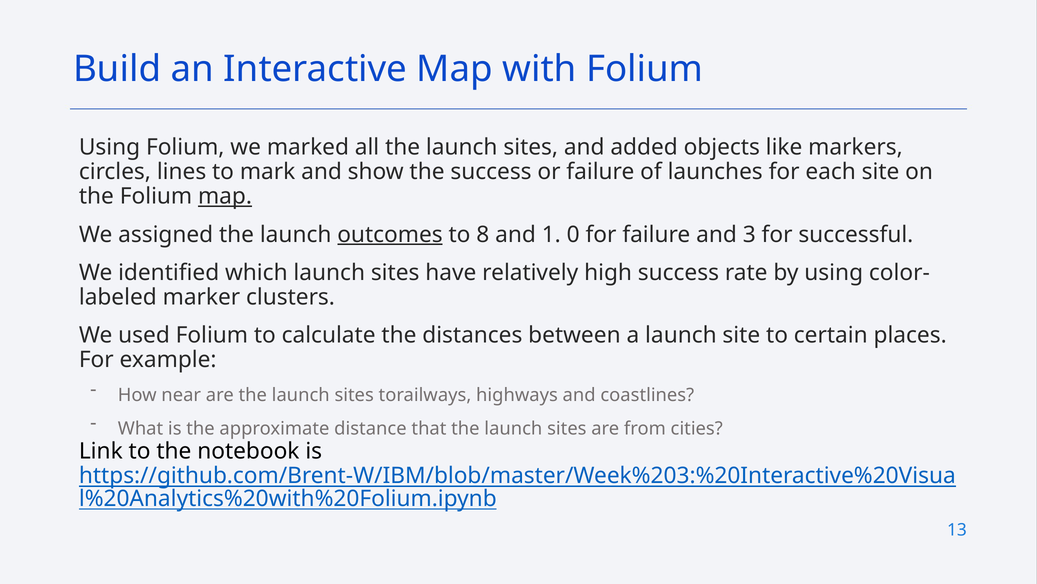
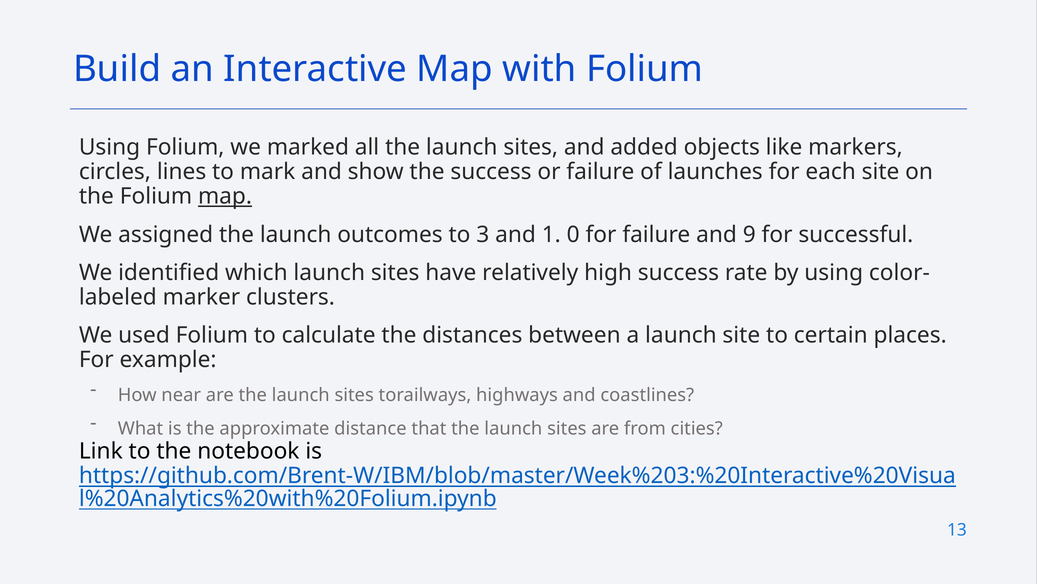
outcomes underline: present -> none (390, 234)
8: 8 -> 3 (483, 234)
3: 3 -> 9 (749, 234)
